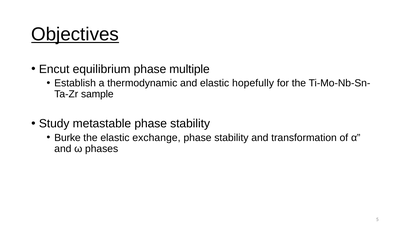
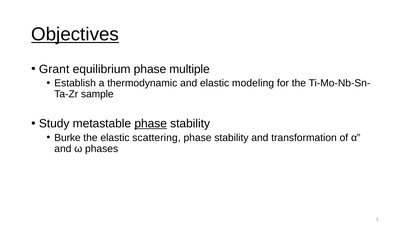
Encut: Encut -> Grant (54, 69)
hopefully: hopefully -> modeling (253, 83)
phase underline: none -> present (151, 124)
exchange: exchange -> scattering (156, 138)
